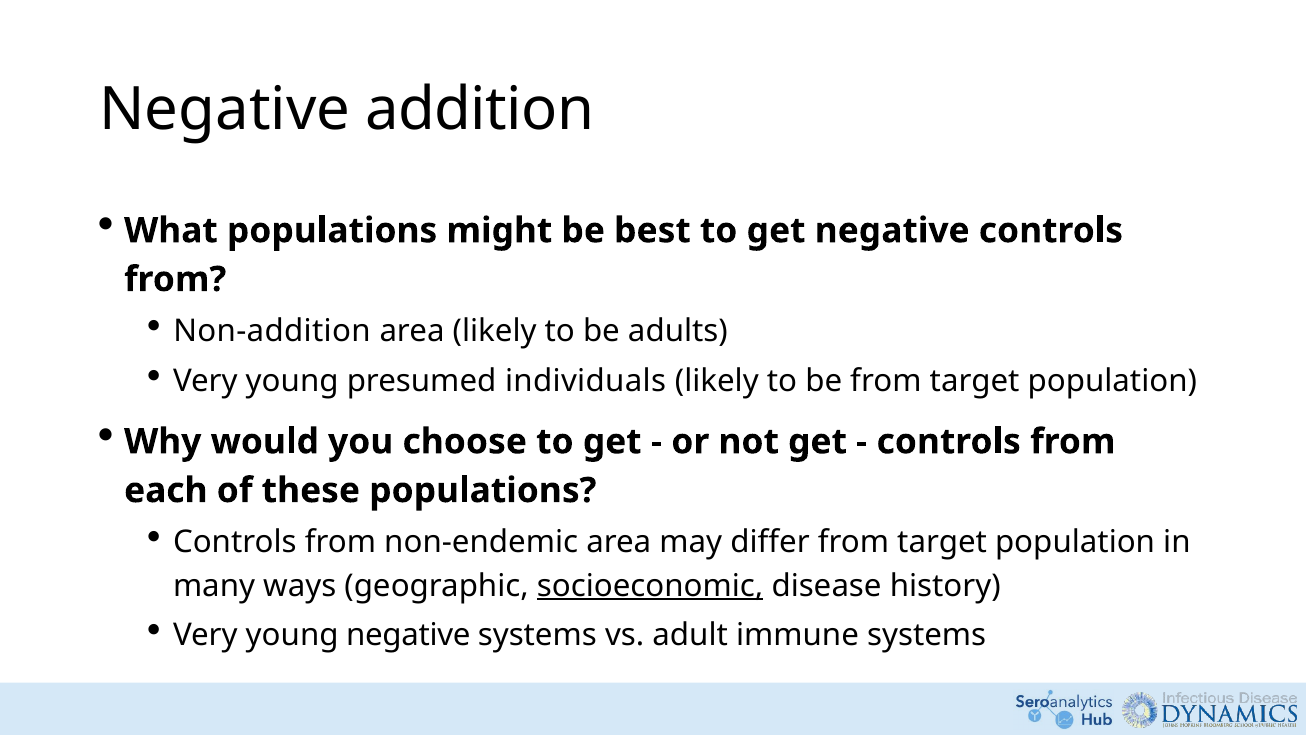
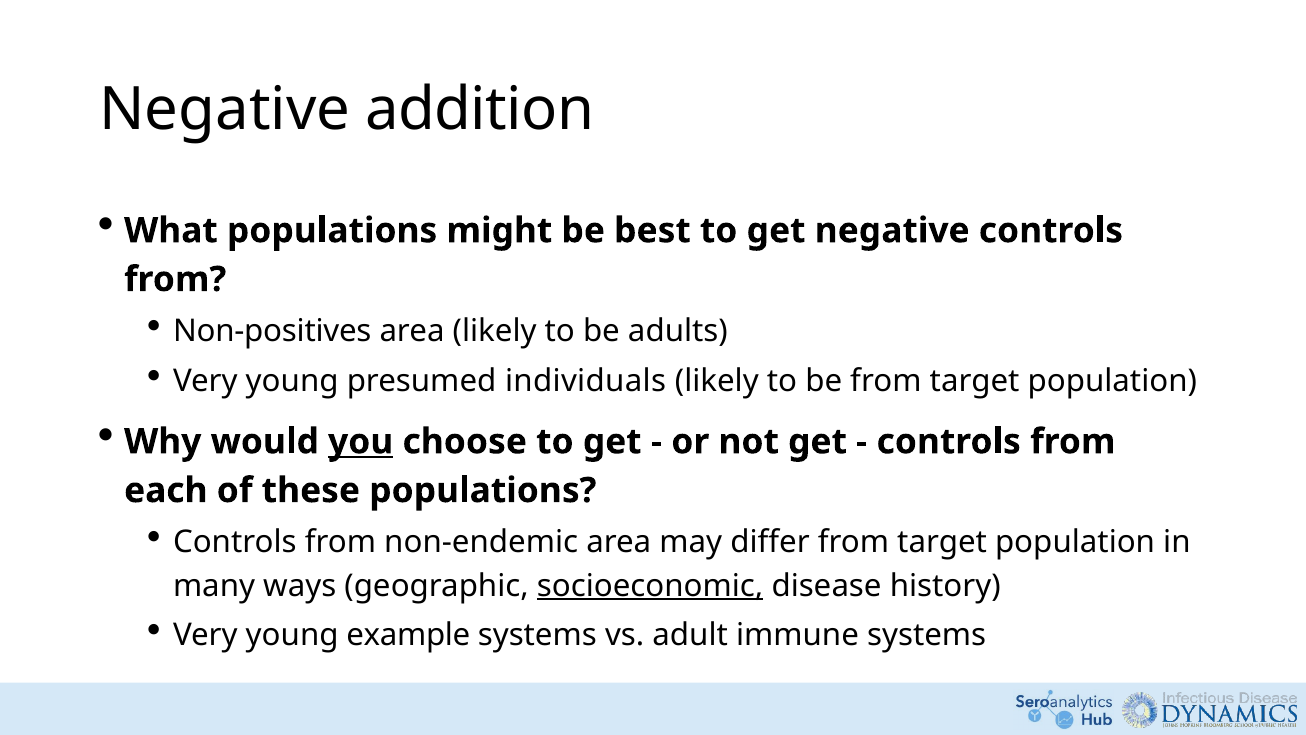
Non-addition: Non-addition -> Non-positives (272, 331)
you underline: none -> present (361, 441)
young negative: negative -> example (408, 635)
